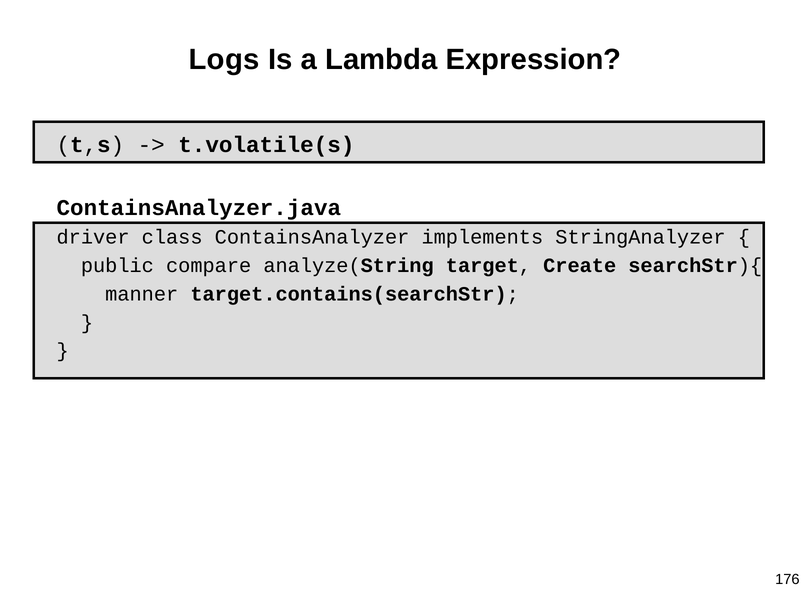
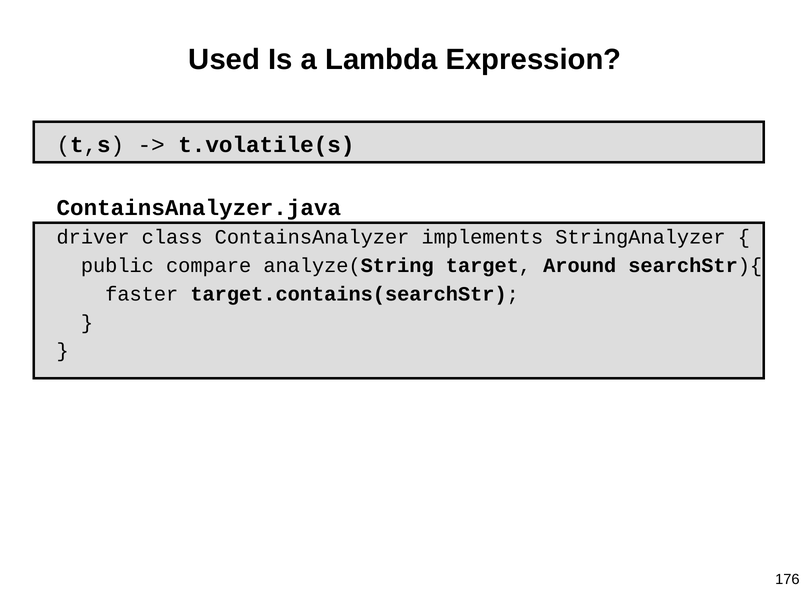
Logs: Logs -> Used (224, 60)
Create: Create -> Around (580, 266)
manner: manner -> faster (142, 294)
